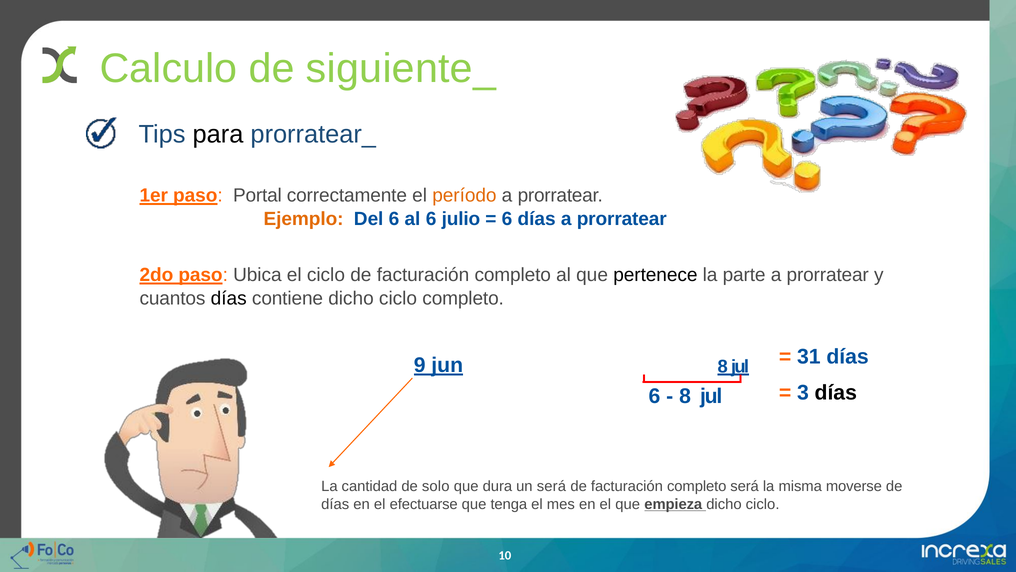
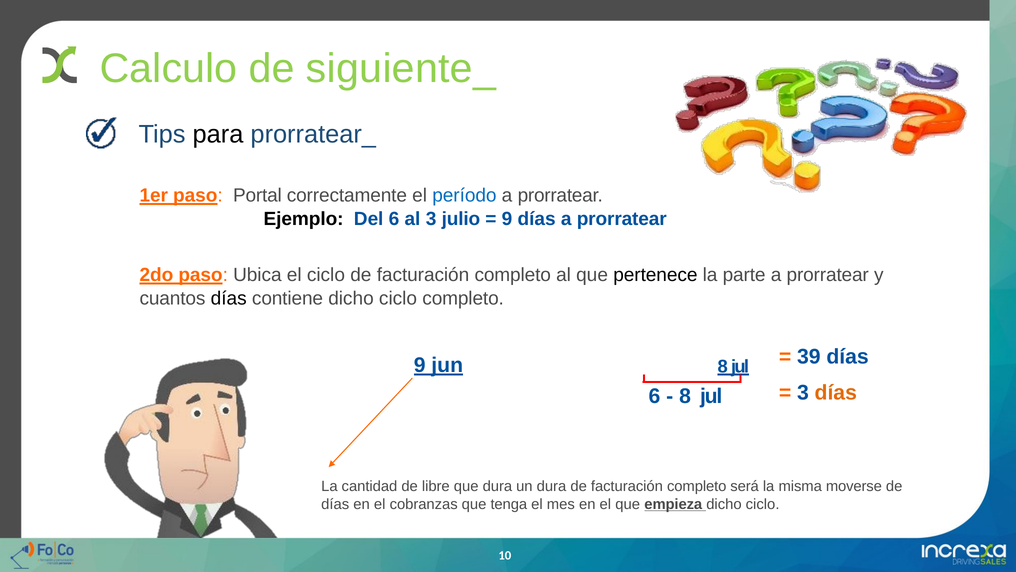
período colour: orange -> blue (464, 196)
Ejemplo colour: orange -> black (304, 219)
al 6: 6 -> 3 (431, 219)
6: 6 -> 9 (507, 219)
31: 31 -> 39 (809, 357)
días colour: black -> orange (836, 392)
solo: solo -> libre (436, 486)
un será: será -> dura (551, 486)
efectuarse: efectuarse -> cobranzas (424, 504)
